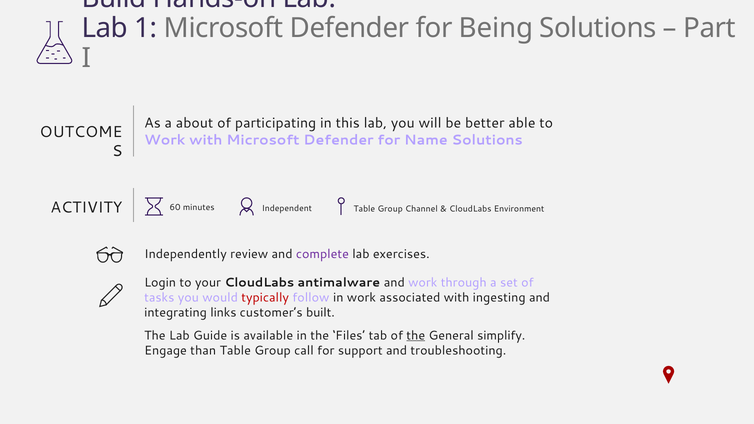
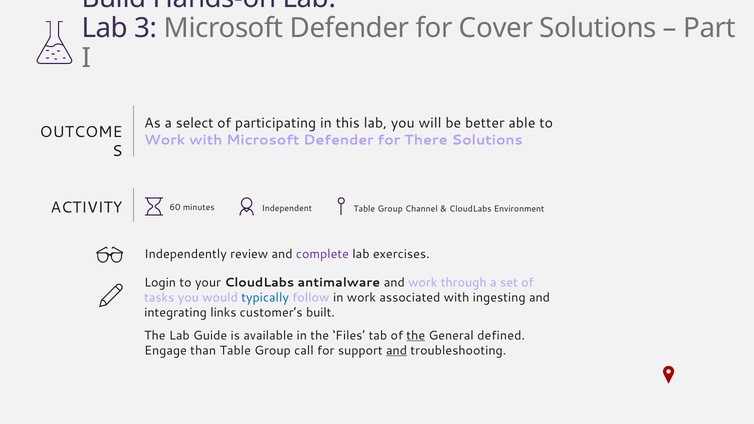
1: 1 -> 3 (146, 28)
Being: Being -> Cover (496, 28)
about: about -> select (195, 123)
Name: Name -> There (426, 140)
typically colour: red -> blue (265, 298)
simplify: simplify -> defined (501, 335)
and underline: none -> present (397, 351)
